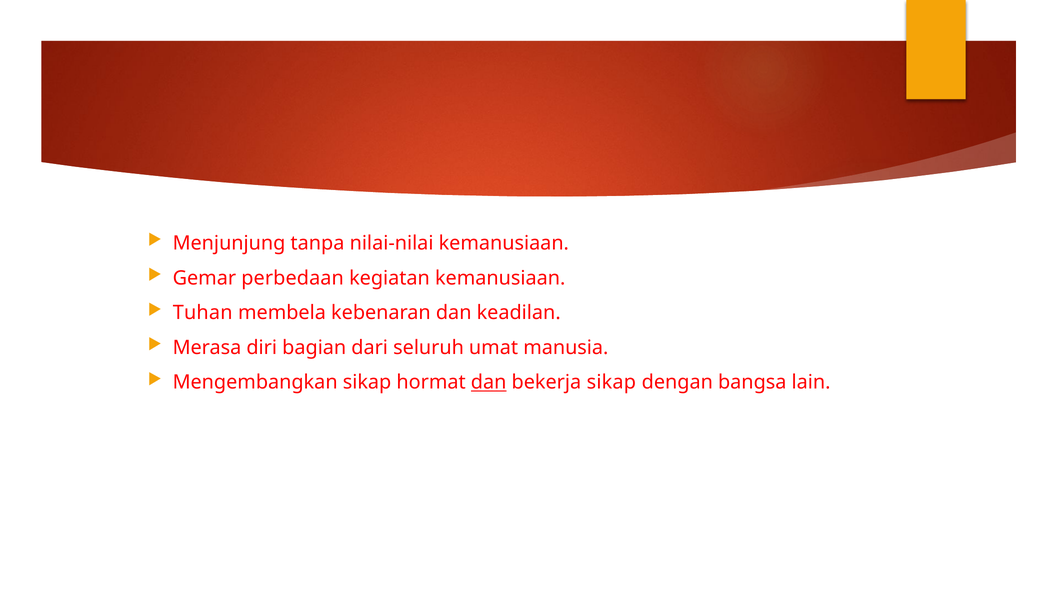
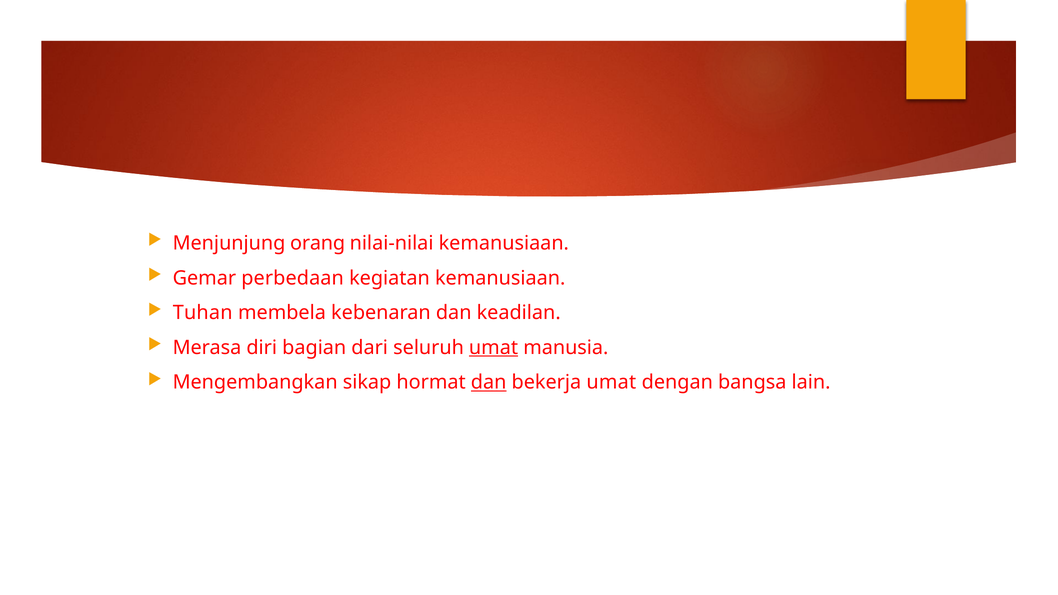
tanpa: tanpa -> orang (318, 243)
umat underline: none -> present (494, 348)
bekerja sikap: sikap -> umat (611, 383)
